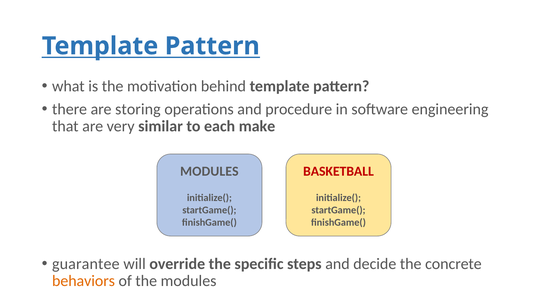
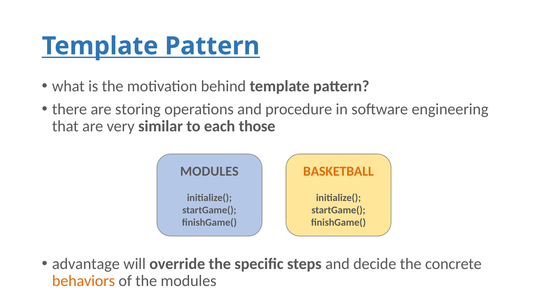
make: make -> those (257, 126)
BASKETBALL colour: red -> orange (338, 171)
guarantee: guarantee -> advantage (86, 264)
